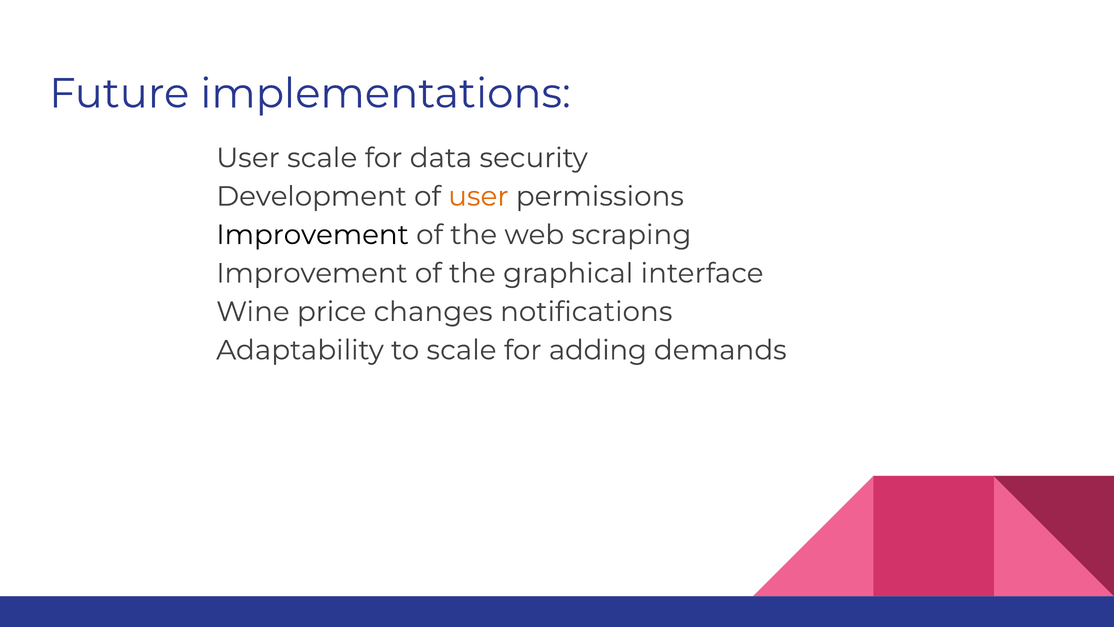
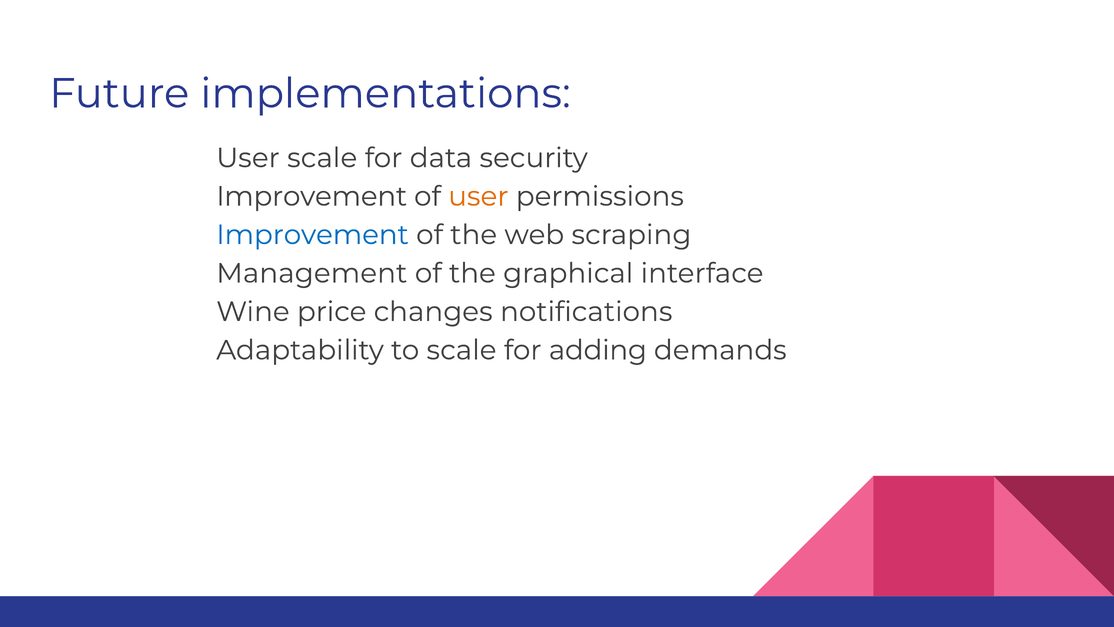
Development: Development -> Improvement (312, 196)
Improvement colour: black -> blue (313, 235)
Improvement: Improvement -> Management (312, 273)
